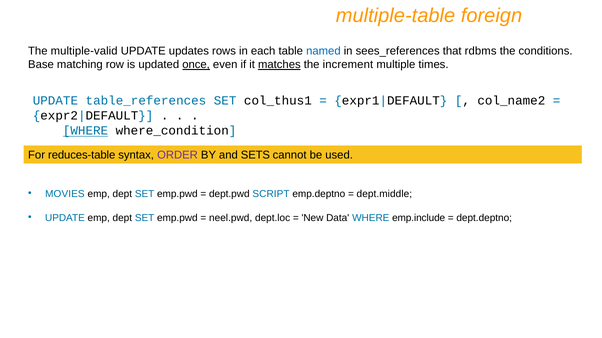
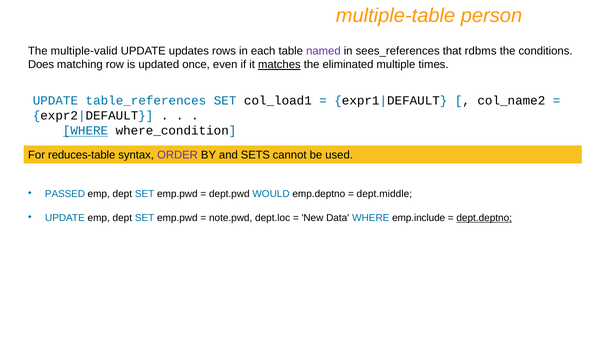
foreign: foreign -> person (491, 16)
named colour: blue -> purple (323, 51)
Base: Base -> Does (41, 65)
once underline: present -> none (196, 65)
increment: increment -> eliminated (348, 65)
col_thus1: col_thus1 -> col_load1 (278, 101)
MOVIES: MOVIES -> PASSED (65, 194)
SCRIPT: SCRIPT -> WOULD (271, 194)
neel.pwd: neel.pwd -> note.pwd (231, 218)
dept.deptno underline: none -> present (484, 218)
